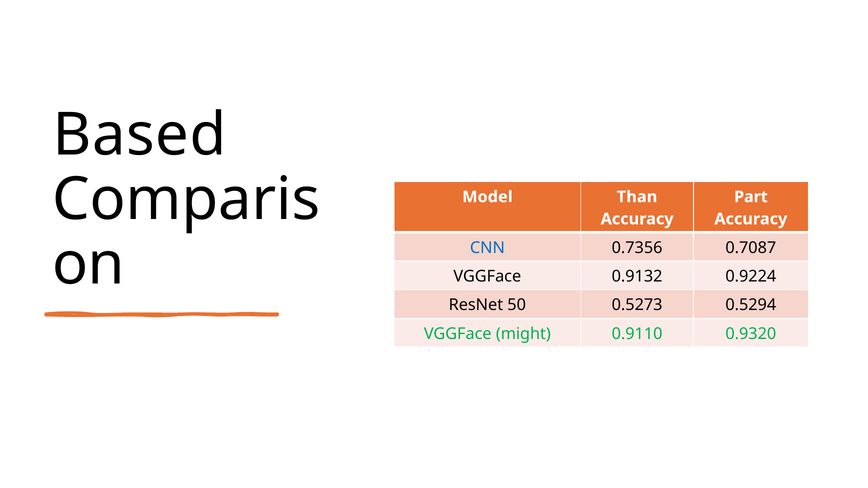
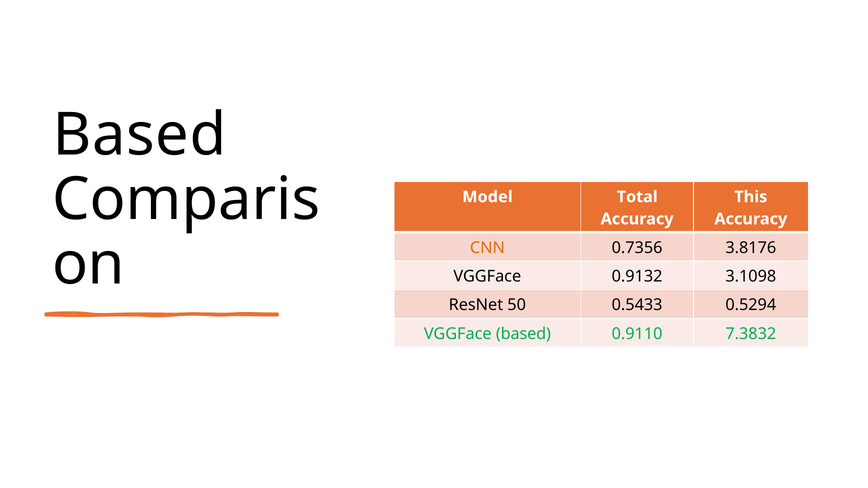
Than: Than -> Total (637, 197)
Part: Part -> This (751, 197)
CNN colour: blue -> orange (487, 248)
0.7087: 0.7087 -> 3.8176 (751, 248)
0.9224: 0.9224 -> 3.1098 (751, 276)
0.5273: 0.5273 -> 0.5433 (637, 305)
VGGFace might: might -> based (523, 334)
0.9320: 0.9320 -> 7.3832 (751, 334)
